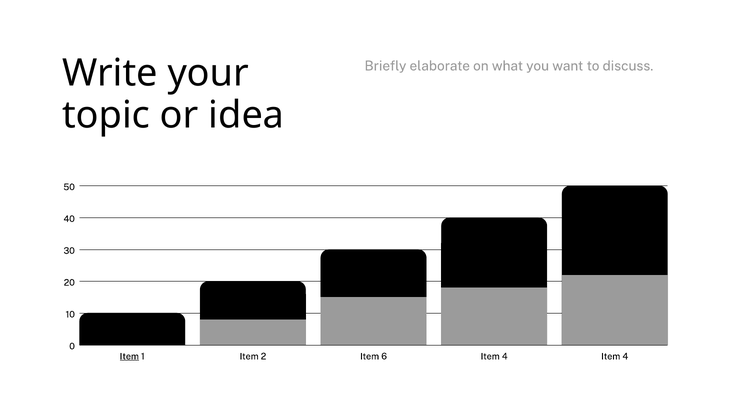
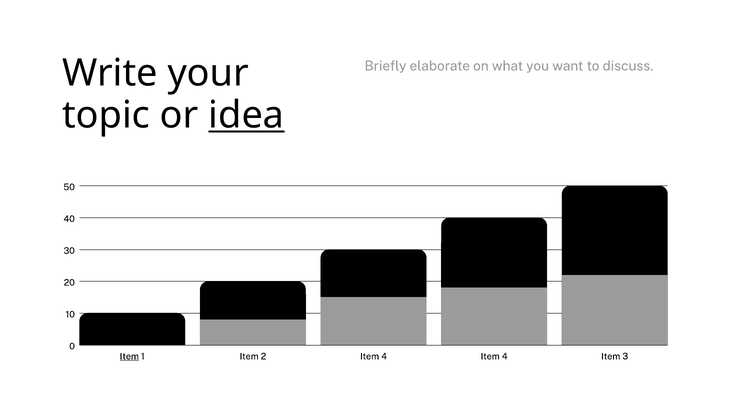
idea underline: none -> present (246, 115)
2 Item 6: 6 -> 4 (384, 356)
4 Item 4: 4 -> 3 (625, 356)
